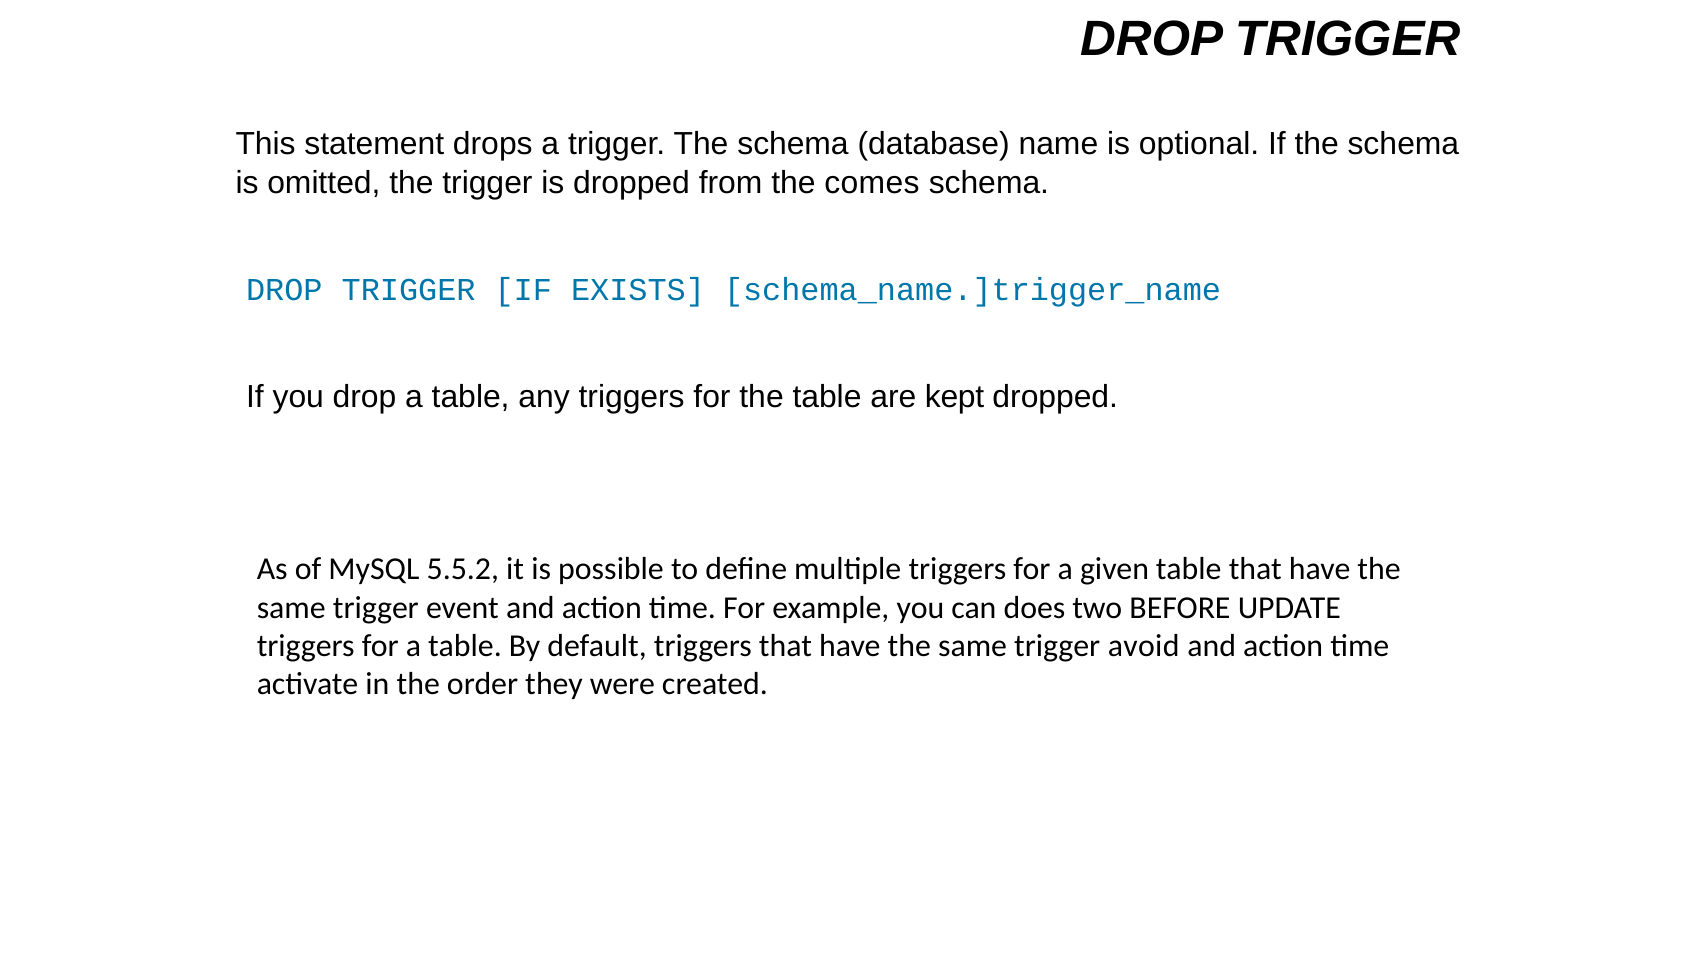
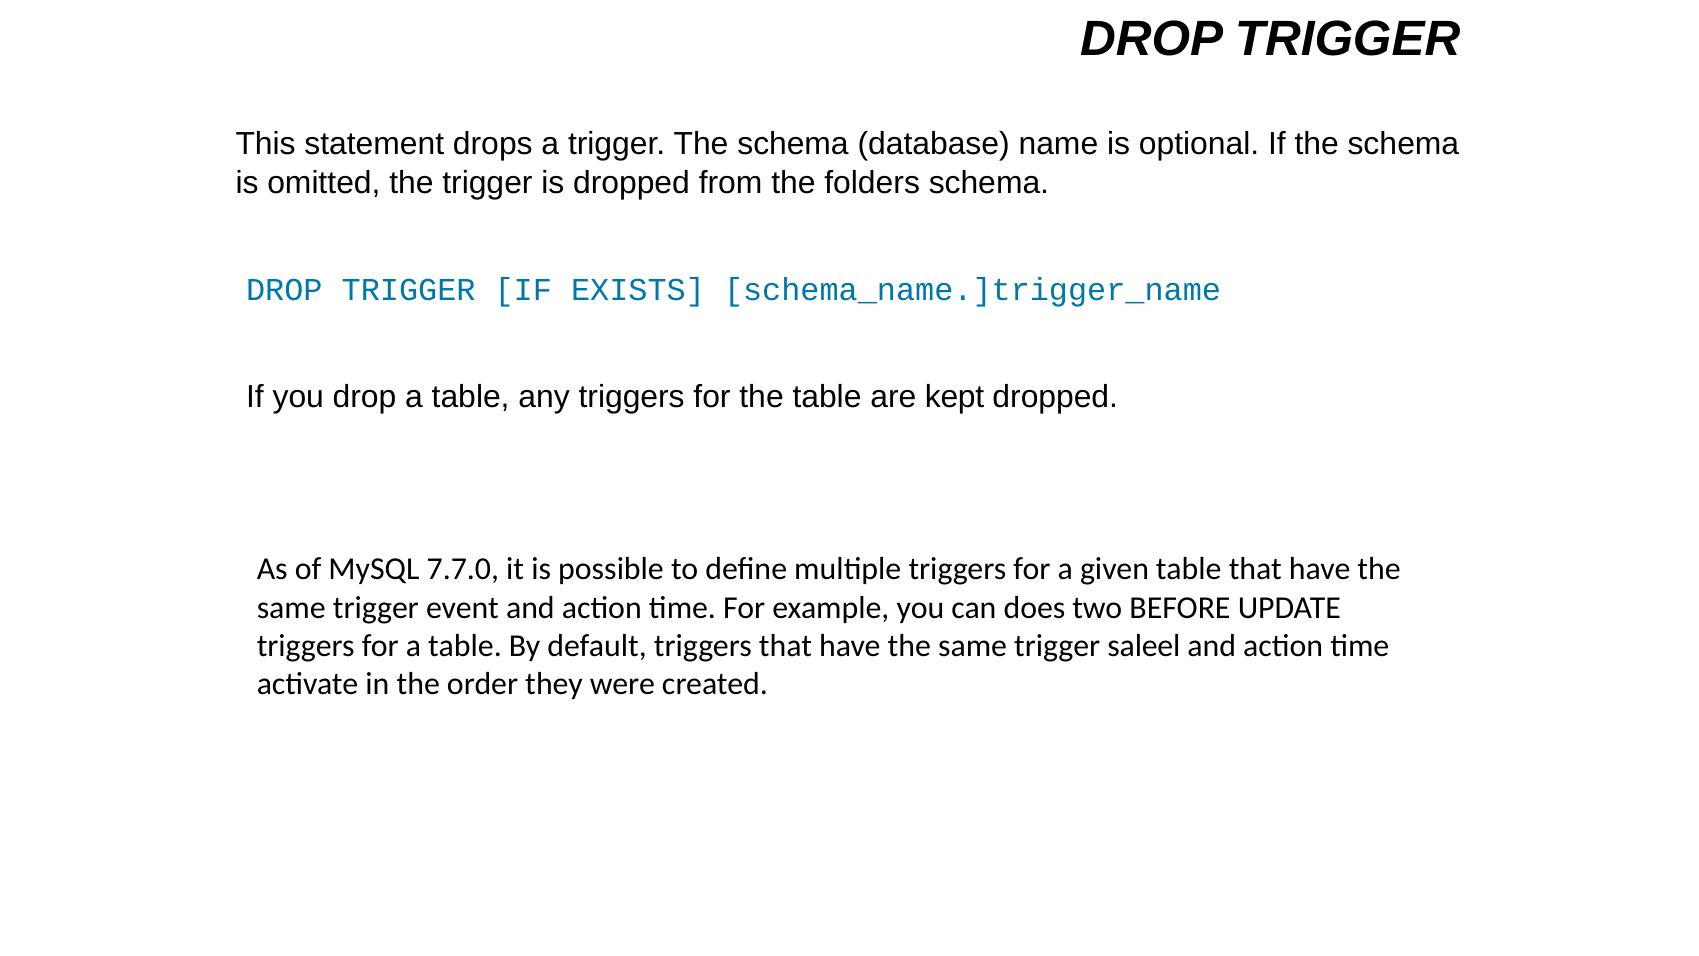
comes: comes -> folders (872, 183)
5.5.2: 5.5.2 -> 7.7.0 (463, 569)
avoid: avoid -> saleel (1144, 646)
